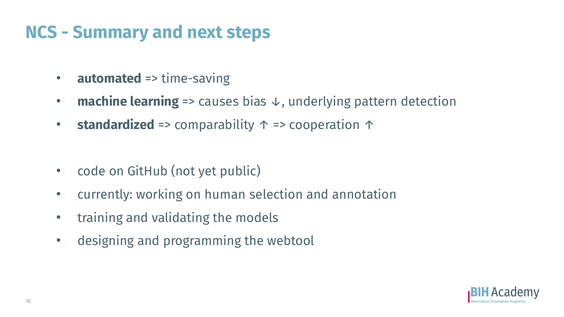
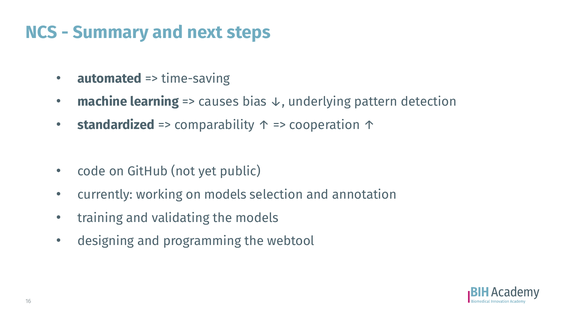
on human: human -> models (225, 195)
